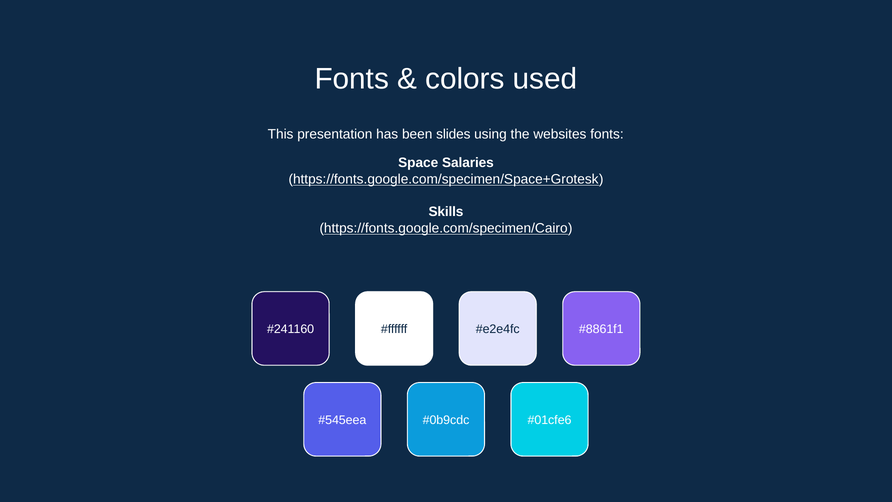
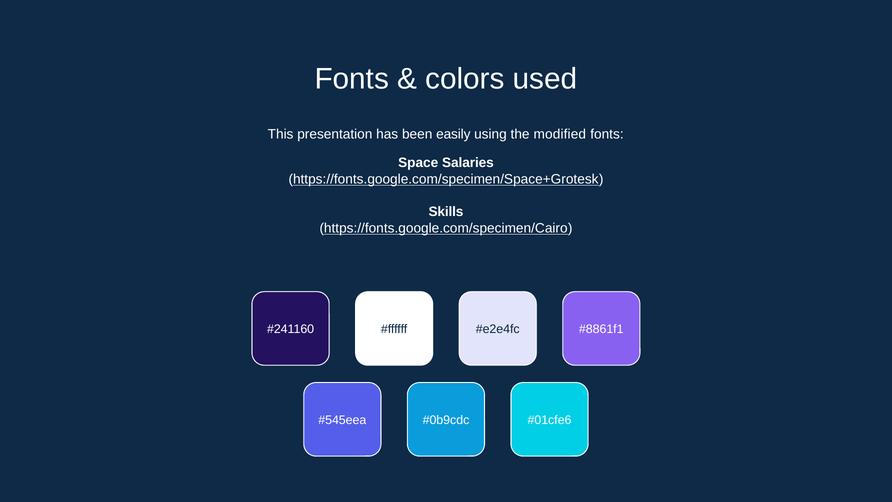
slides: slides -> easily (453, 134)
websites: websites -> modified (560, 134)
